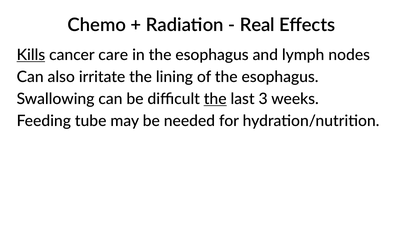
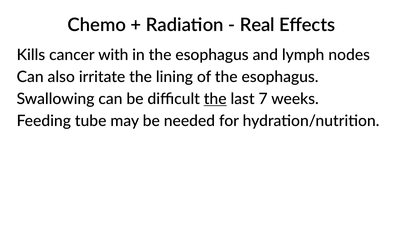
Kills underline: present -> none (31, 55)
care: care -> with (113, 55)
3: 3 -> 7 (263, 99)
